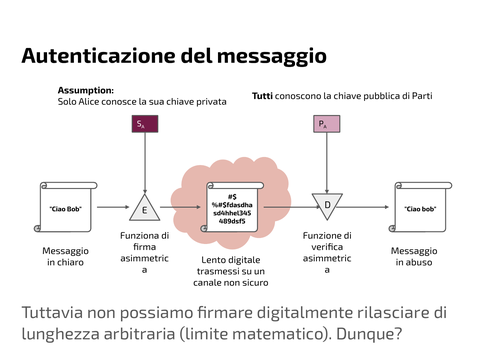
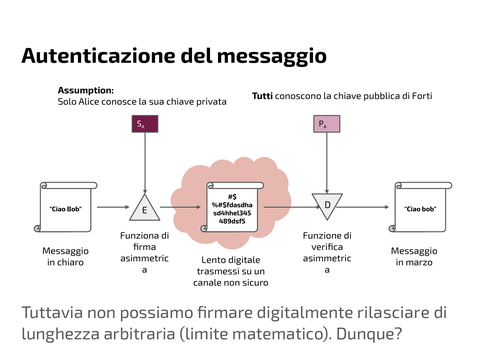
Parti: Parti -> Forti (422, 96)
abuso: abuso -> marzo (419, 263)
